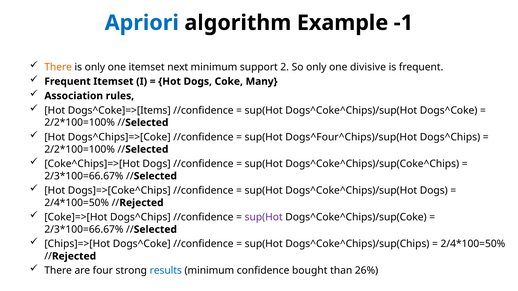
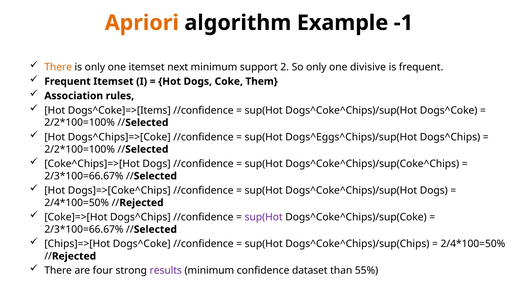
Apriori colour: blue -> orange (142, 23)
Many: Many -> Them (262, 82)
Dogs^Four^Chips)/sup(Hot: Dogs^Four^Chips)/sup(Hot -> Dogs^Eggs^Chips)/sup(Hot (351, 137)
results colour: blue -> purple (166, 271)
bought: bought -> dataset (310, 271)
26%: 26% -> 55% (367, 271)
